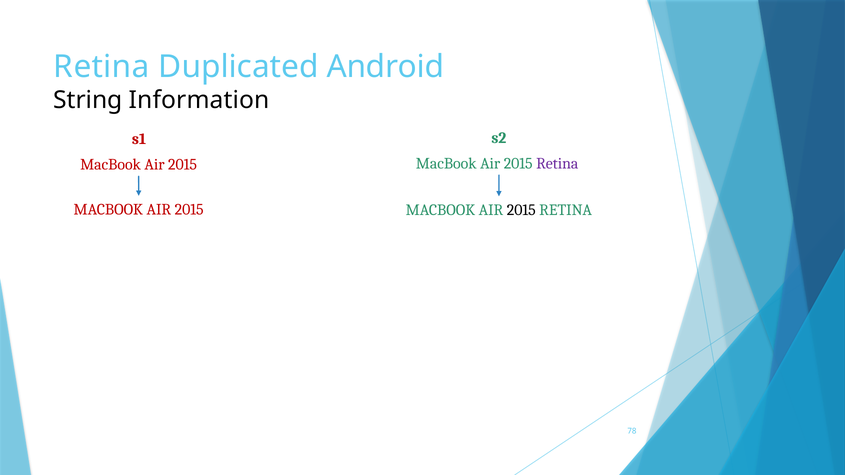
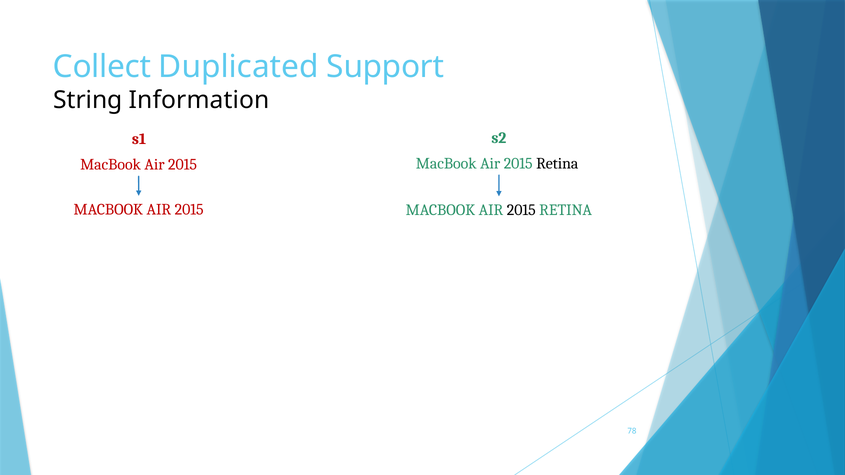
Retina: Retina -> Collect (102, 67)
Android: Android -> Support (385, 67)
Retina colour: purple -> black (557, 164)
